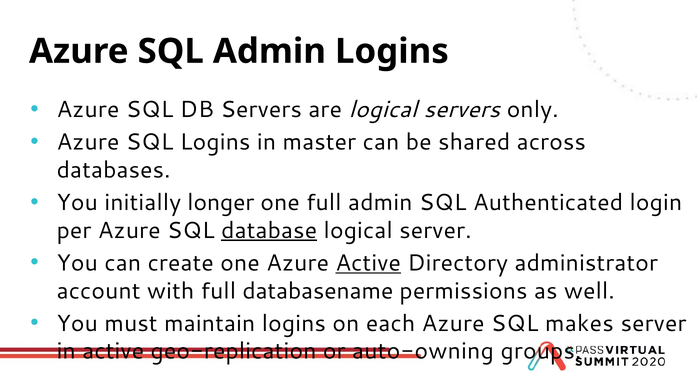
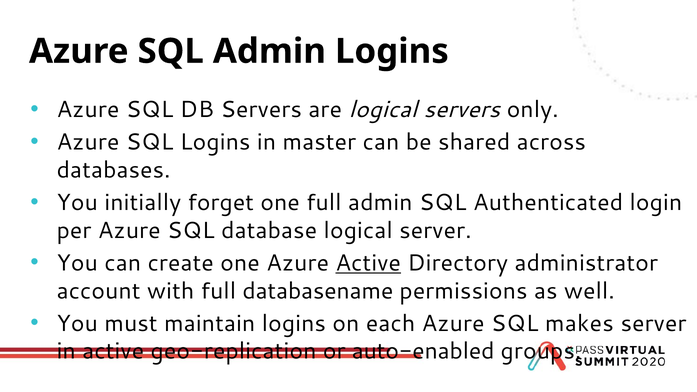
longer: longer -> forget (221, 203)
database underline: present -> none (269, 230)
auto-owning: auto-owning -> auto-enabled (423, 351)
